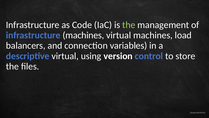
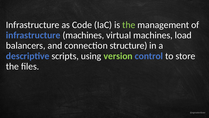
variables: variables -> structure (129, 45)
descriptive virtual: virtual -> scripts (65, 56)
version colour: white -> light green (118, 56)
